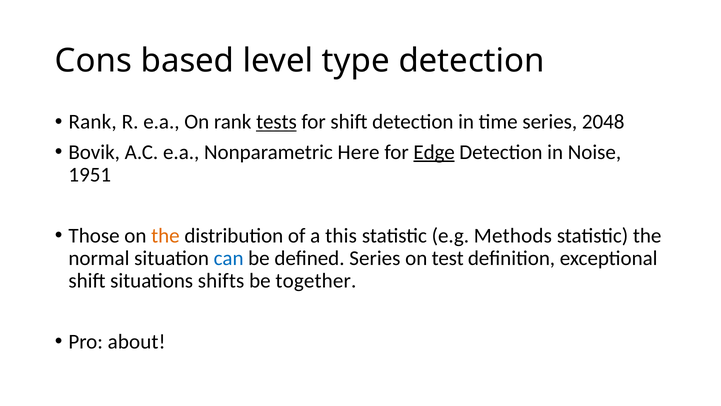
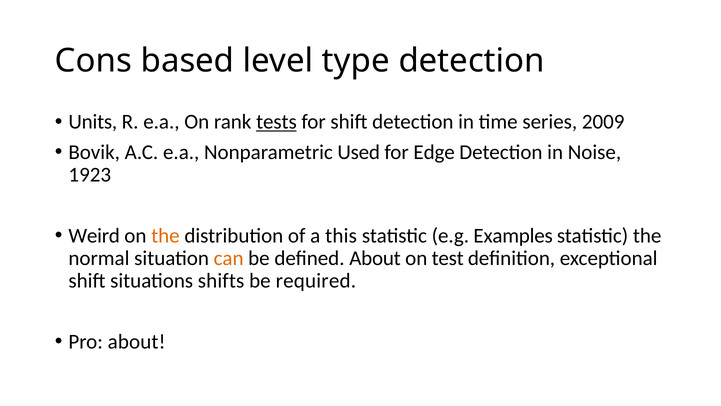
Rank: Rank -> Units (93, 122)
2048: 2048 -> 2009 (603, 122)
Here: Here -> Used (359, 152)
Edge underline: present -> none (434, 152)
1951: 1951 -> 1923 (90, 175)
Those: Those -> Weird (94, 235)
Methods: Methods -> Examples (513, 235)
can colour: blue -> orange (229, 258)
defined Series: Series -> About (375, 258)
together: together -> required (316, 281)
